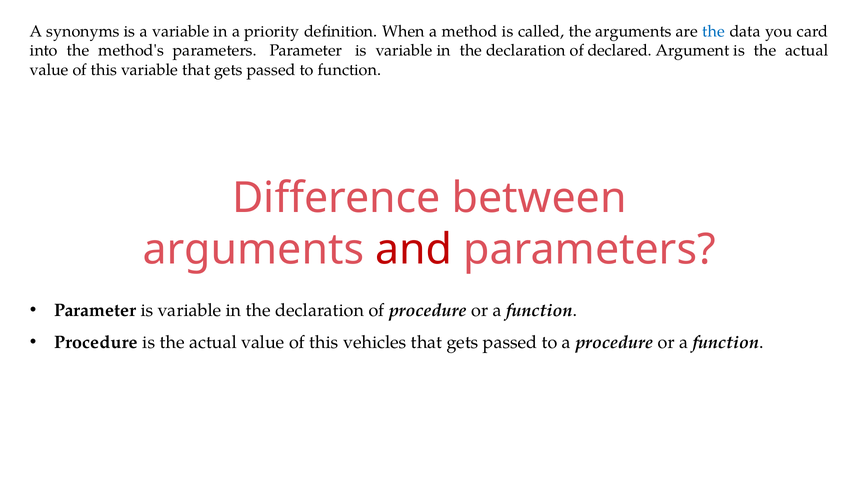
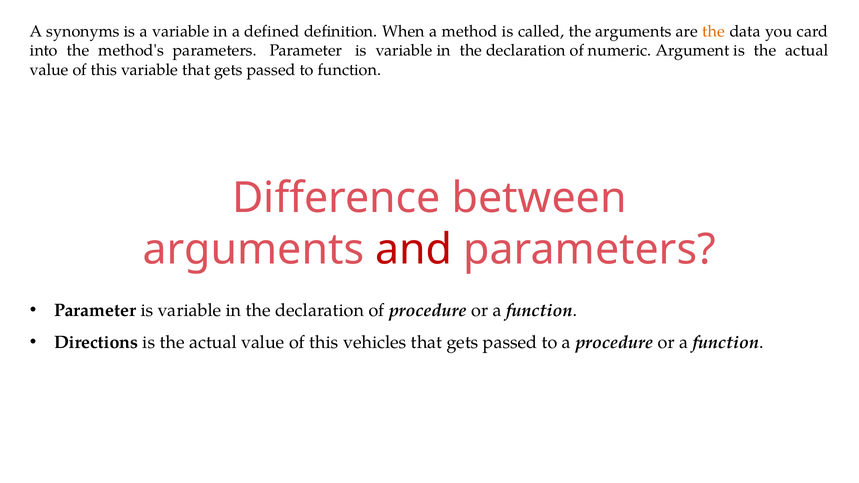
priority: priority -> defined (272, 31)
the colour: blue -> orange (714, 31)
declared: declared -> numeric (620, 51)
Procedure: Procedure -> Directions (96, 343)
